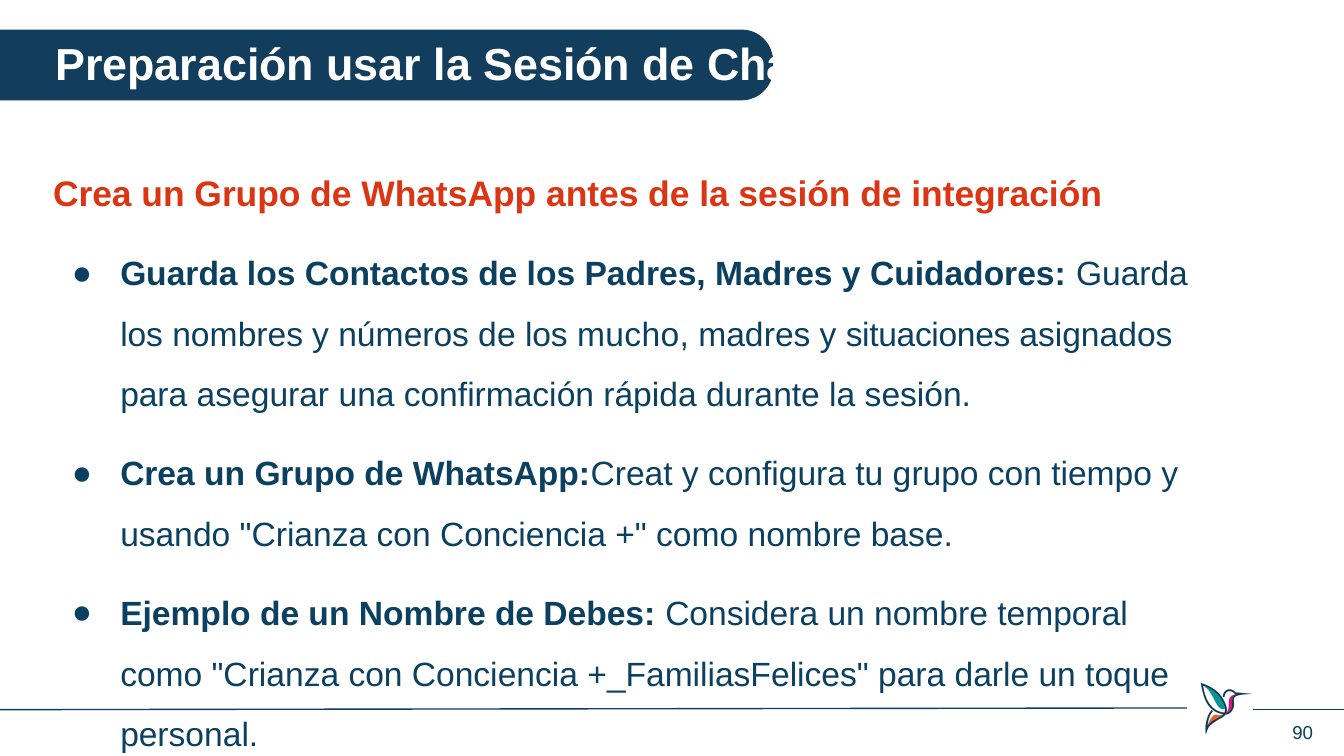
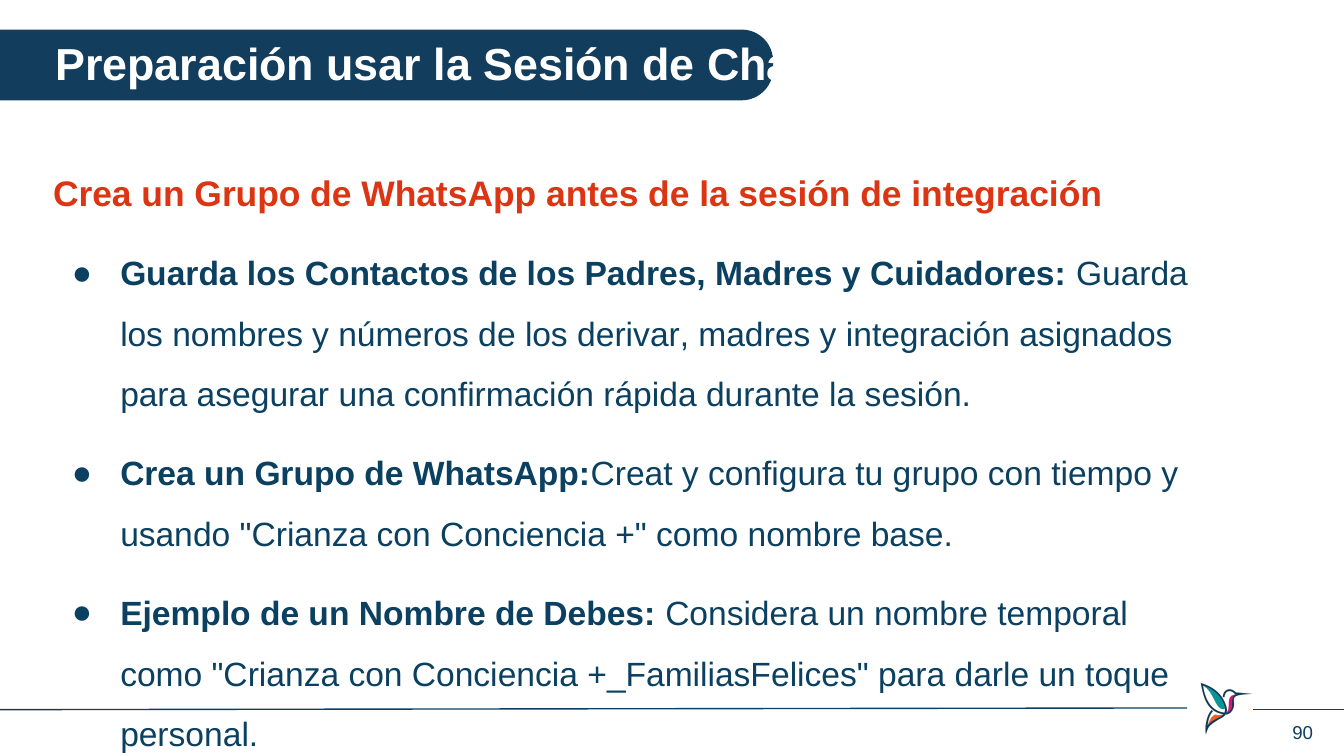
mucho: mucho -> derivar (633, 335)
y situaciones: situaciones -> integración (928, 335)
